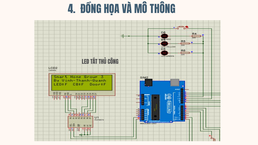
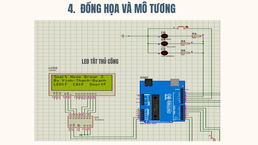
THÔNG: THÔNG -> TƯƠNG (163, 10)
